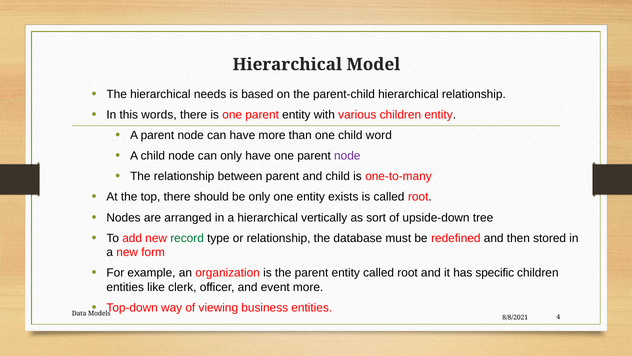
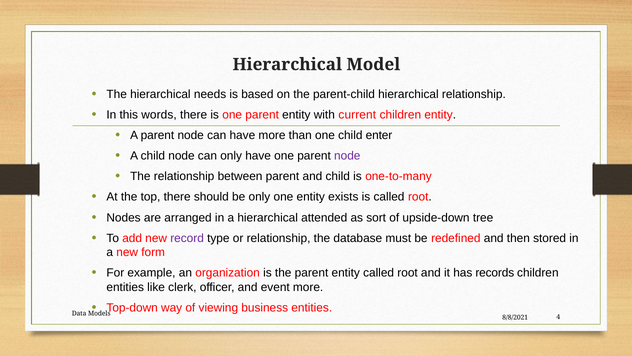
various: various -> current (357, 115)
word: word -> enter (379, 135)
vertically: vertically -> attended (324, 217)
record colour: green -> purple (187, 238)
specific: specific -> records (495, 273)
